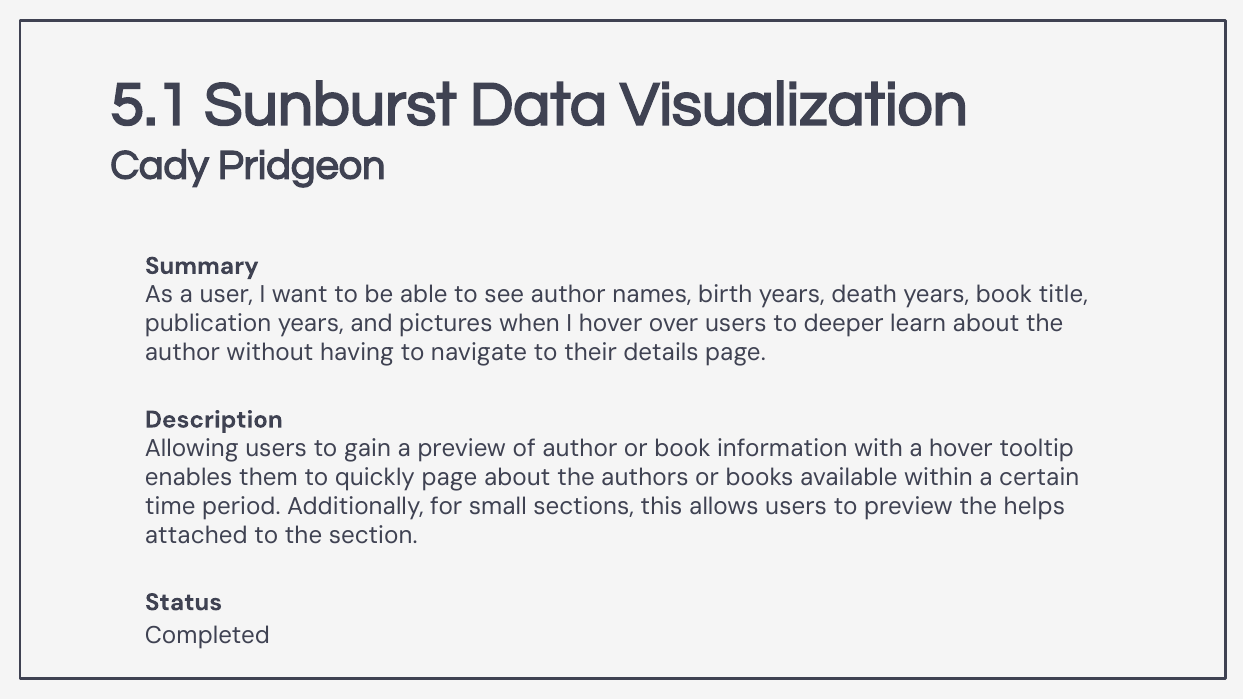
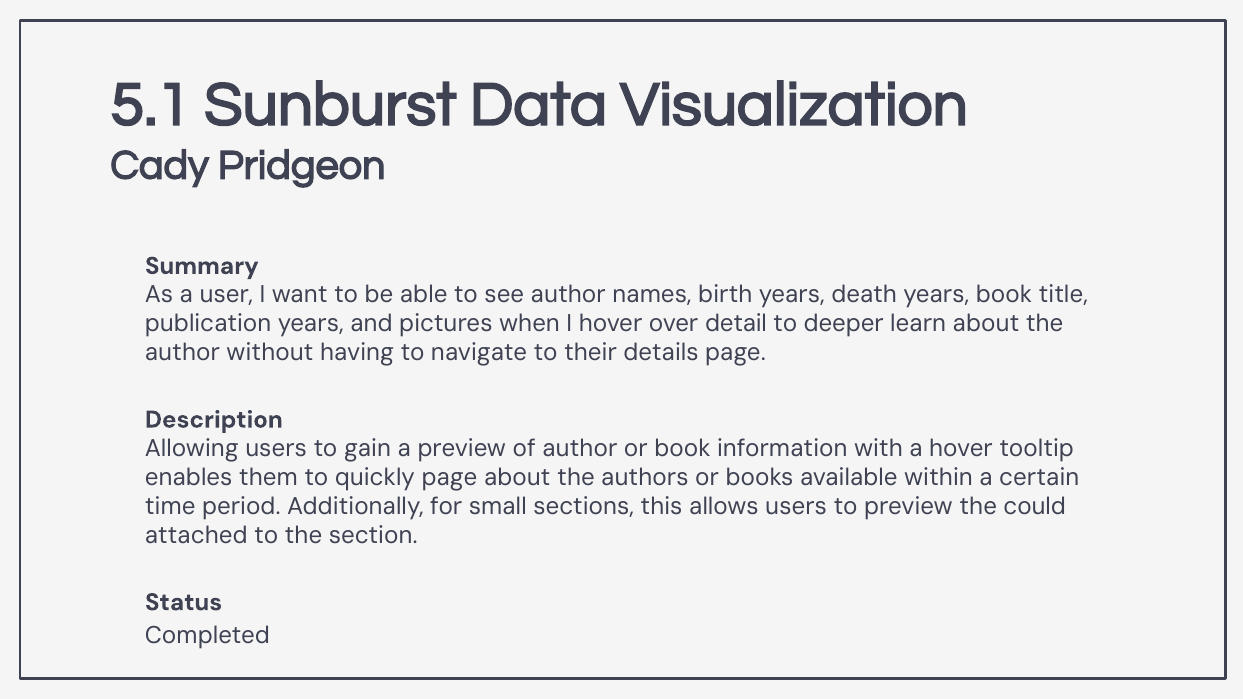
over users: users -> detail (736, 324)
helps: helps -> could (1035, 507)
